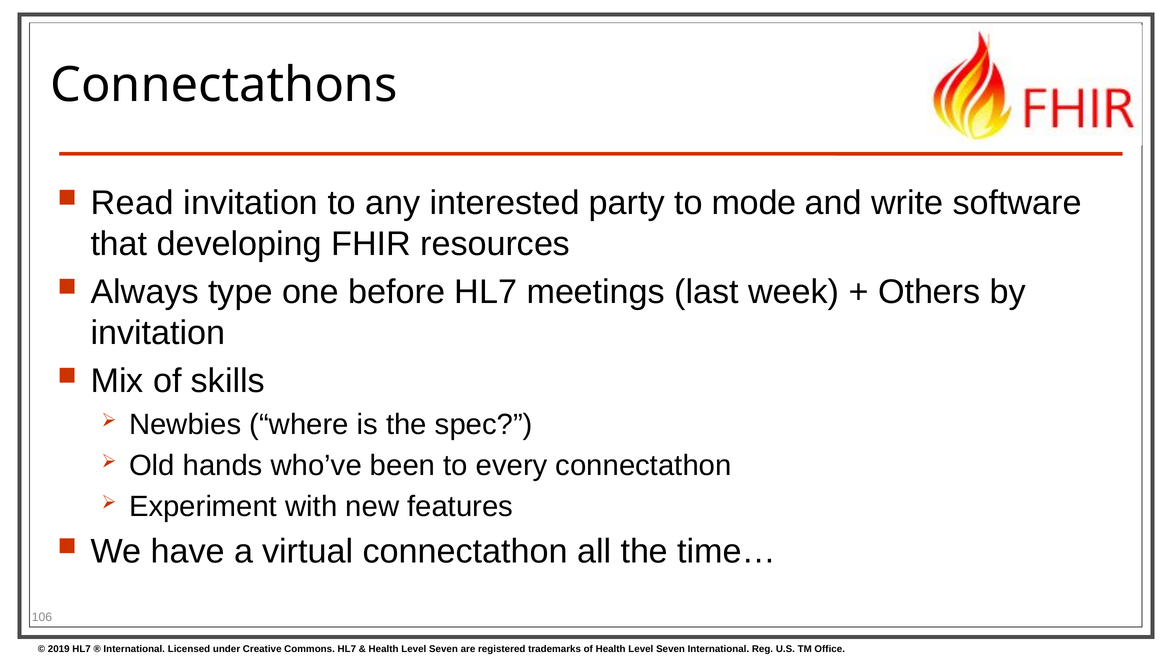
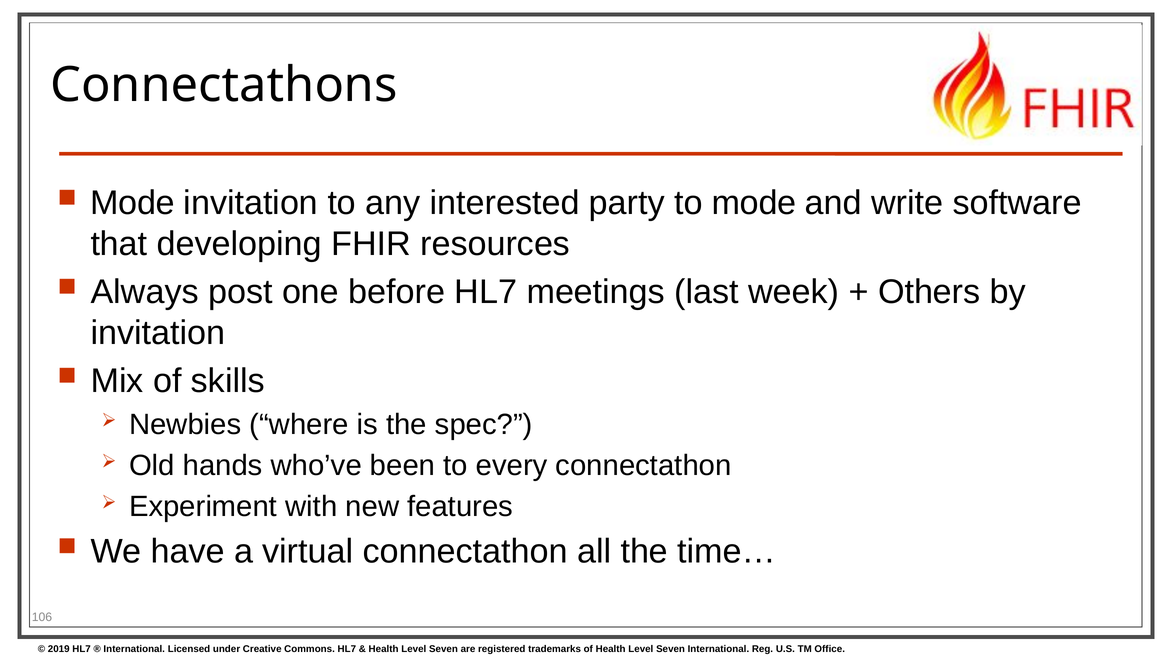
Read: Read -> Mode (132, 203)
type: type -> post (240, 292)
